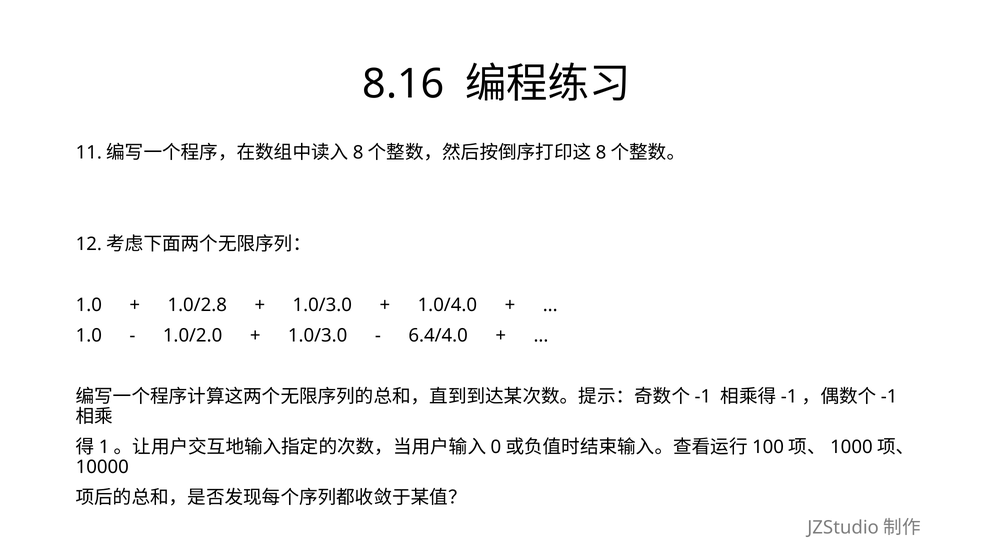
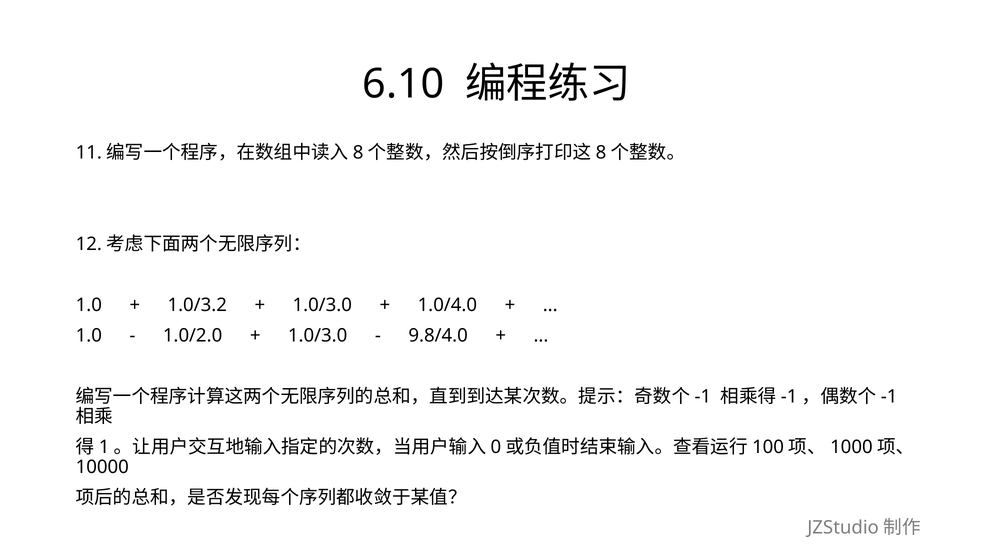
8.16: 8.16 -> 6.10 (403, 84)
1.0/2.8: 1.0/2.8 -> 1.0/3.2 (197, 305)
6.4/4.0: 6.4/4.0 -> 9.8/4.0 (438, 335)
